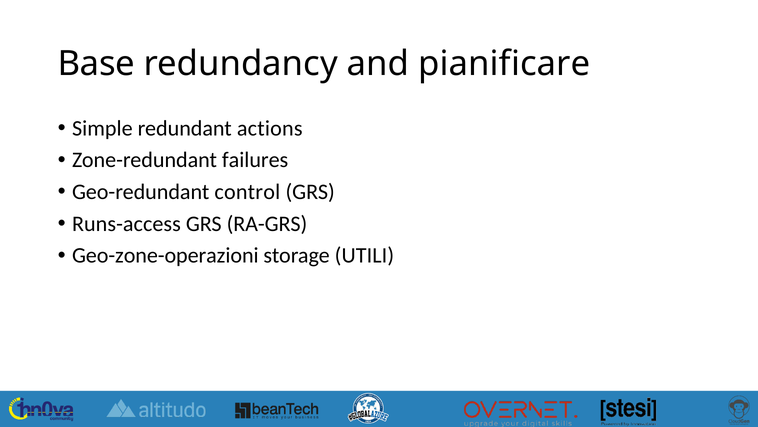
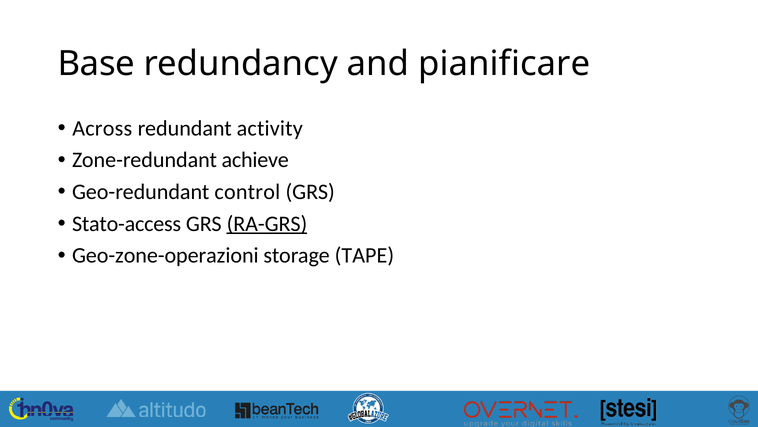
Simple: Simple -> Across (102, 128)
actions: actions -> activity (270, 128)
failures: failures -> achieve (255, 160)
Runs-access: Runs-access -> Stato-access (127, 224)
RA-GRS underline: none -> present (267, 224)
UTILI: UTILI -> TAPE (364, 255)
